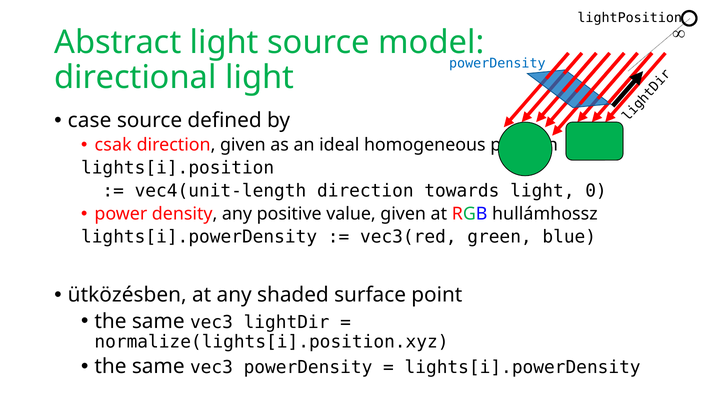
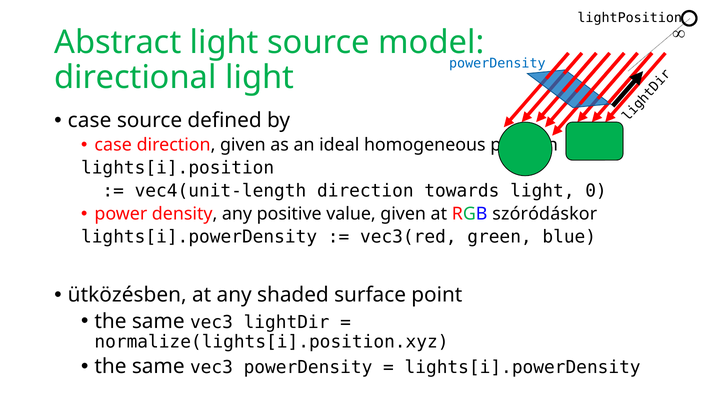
csak: csak -> case (113, 145)
hullámhossz: hullámhossz -> szóródáskor (545, 214)
